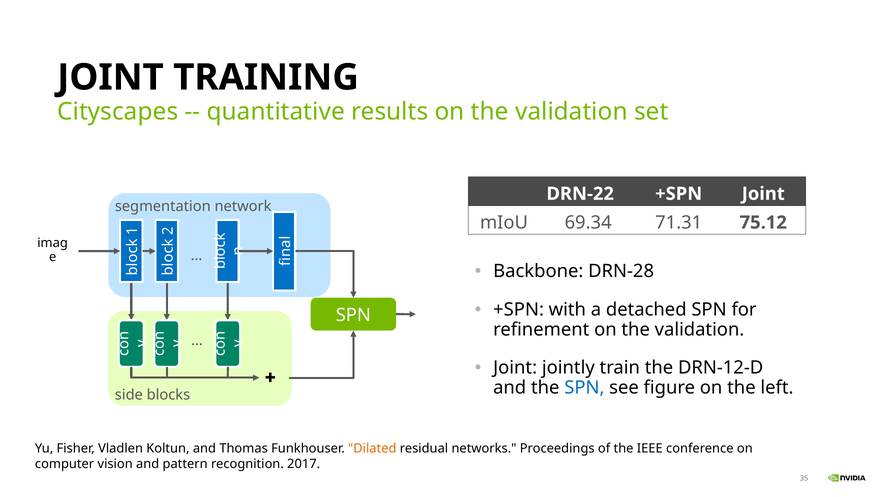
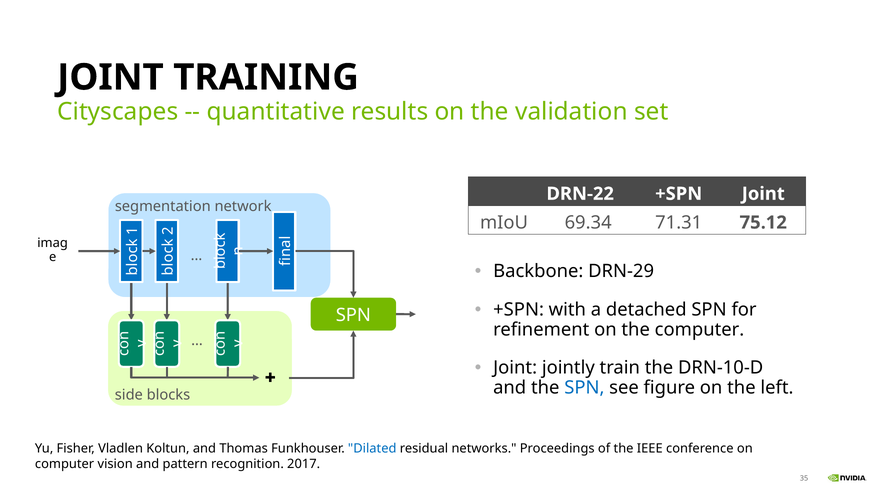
DRN-28: DRN-28 -> DRN-29 (621, 271)
refinement on the validation: validation -> computer (700, 329)
DRN-12-D: DRN-12-D -> DRN-10-D (721, 368)
Dilated colour: orange -> blue (372, 448)
